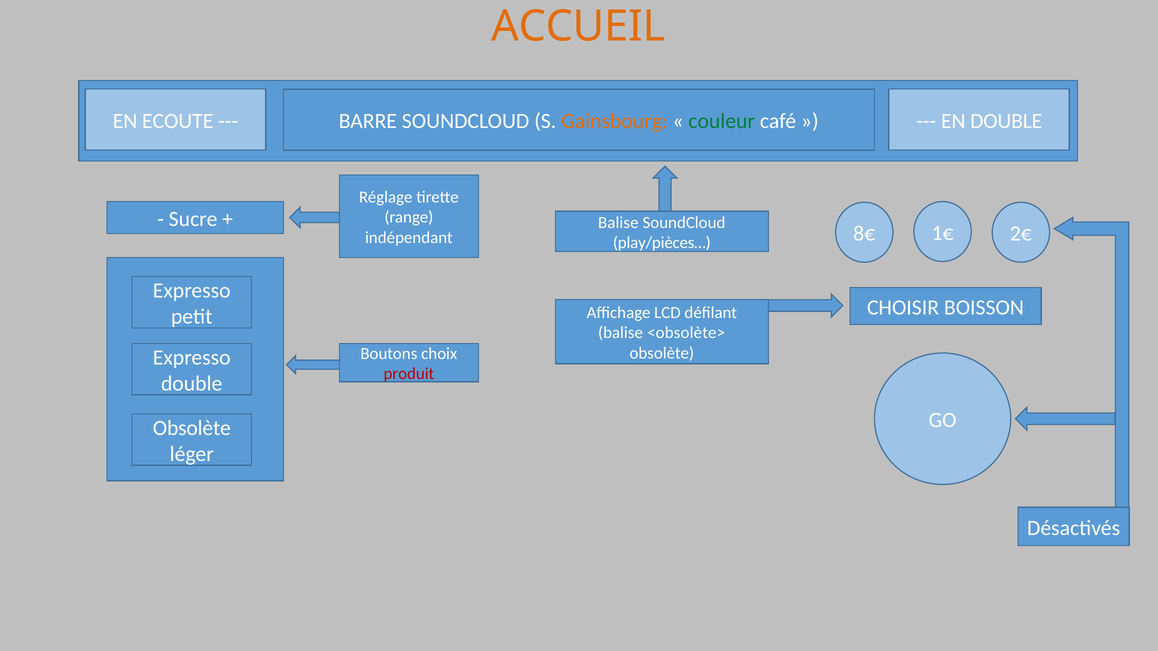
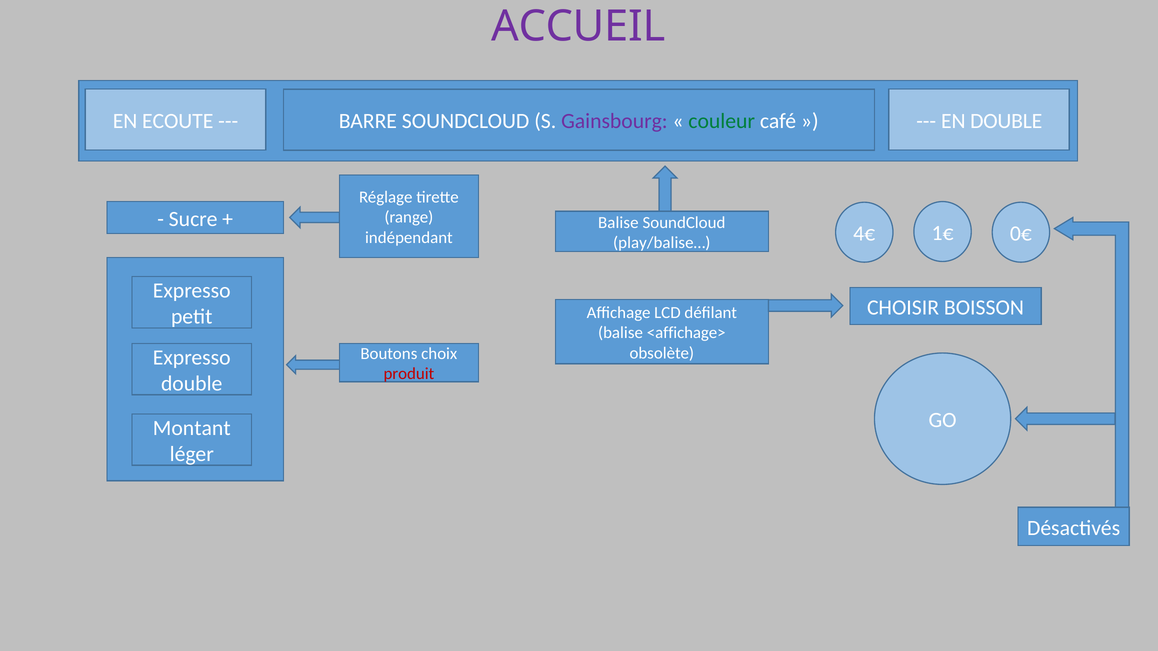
ACCUEIL colour: orange -> purple (578, 26)
Gainsbourg colour: orange -> purple (614, 121)
2€: 2€ -> 0€ (1021, 234)
8€: 8€ -> 4€ (864, 234)
play/pièces…: play/pièces… -> play/balise… (662, 243)
<obsolète>: <obsolète> -> <affichage> (686, 333)
Obsolète: Obsolète -> Montant (192, 428)
